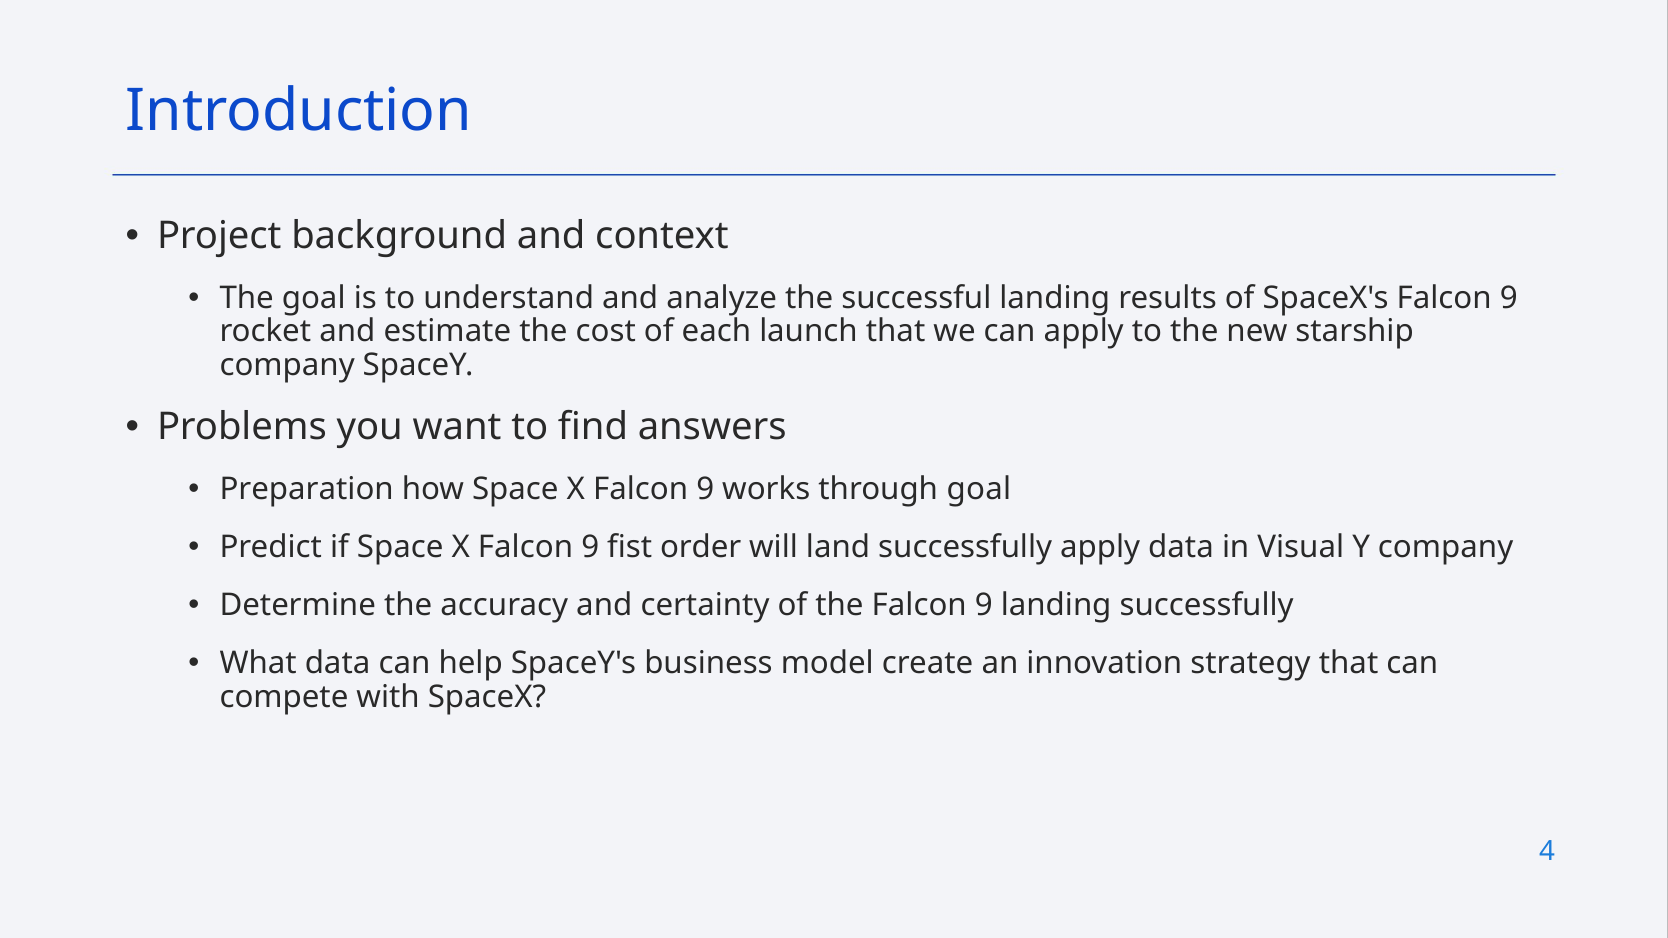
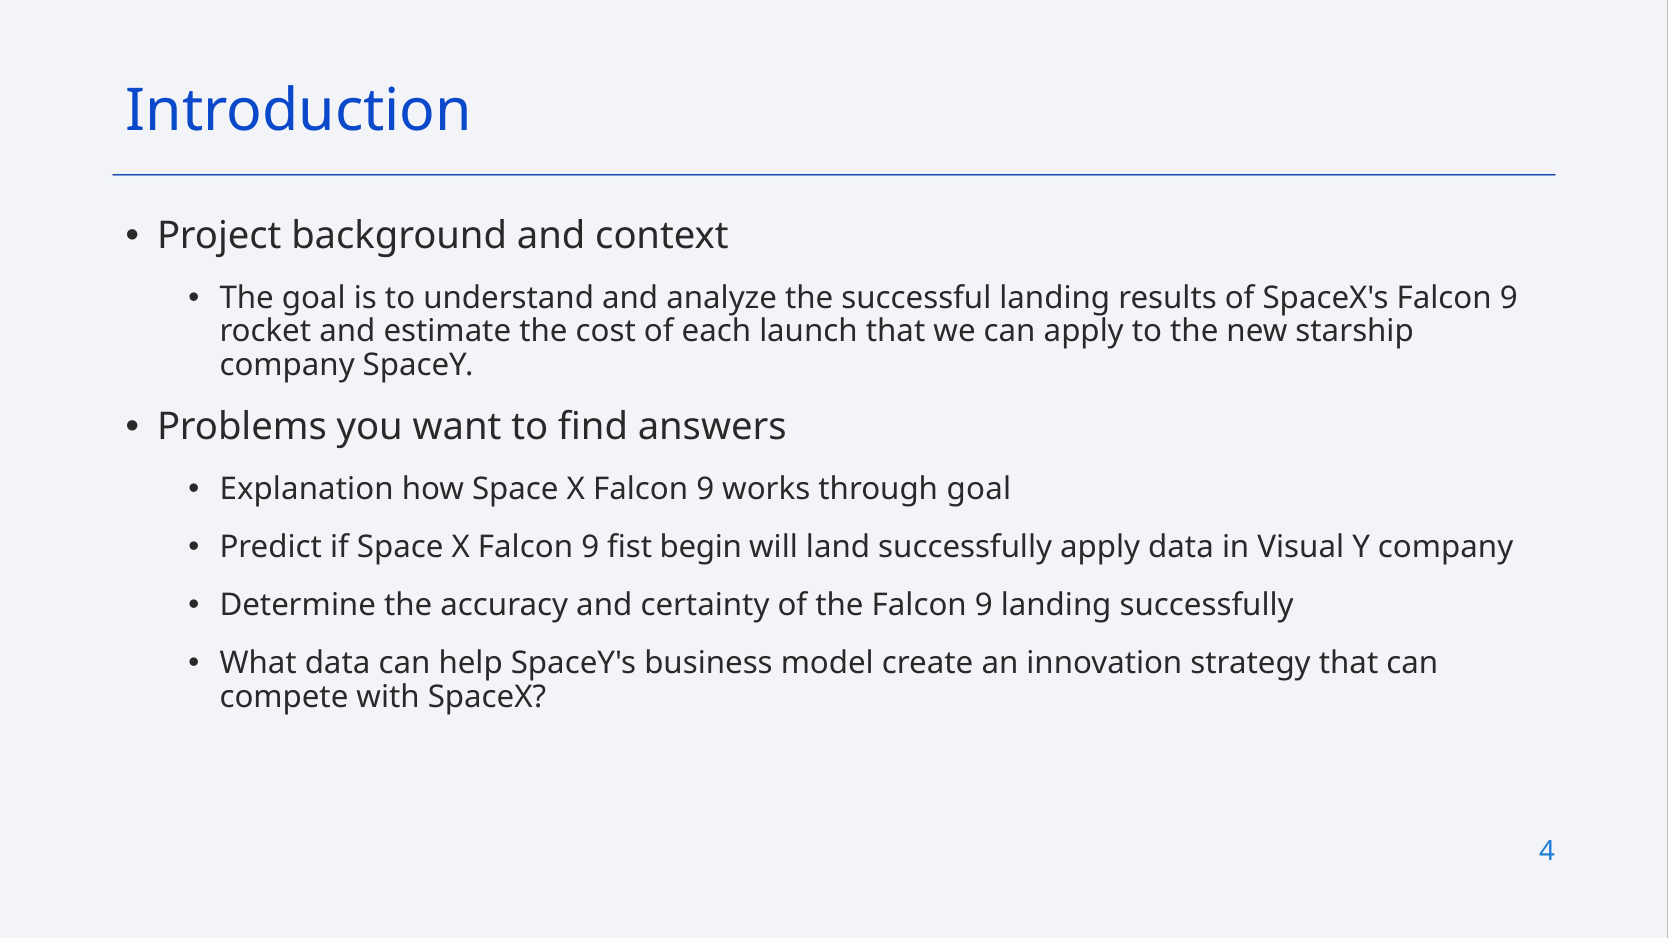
Preparation: Preparation -> Explanation (307, 489)
order: order -> begin (701, 547)
